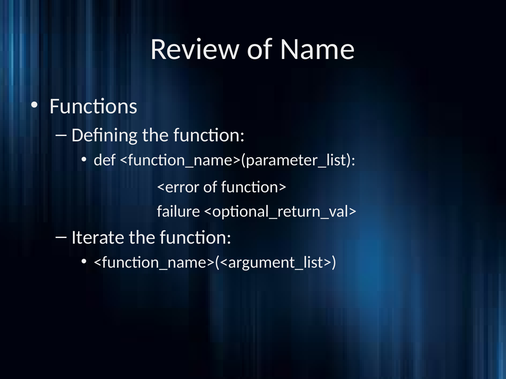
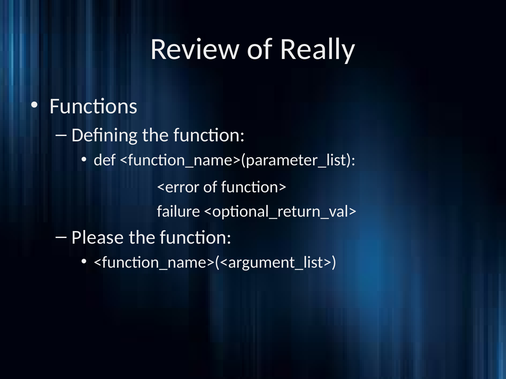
Name: Name -> Really (318, 49)
Iterate: Iterate -> Please (98, 238)
